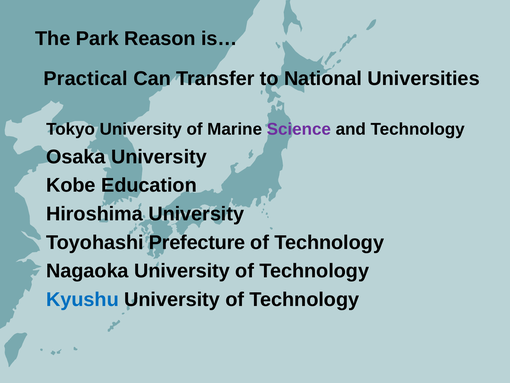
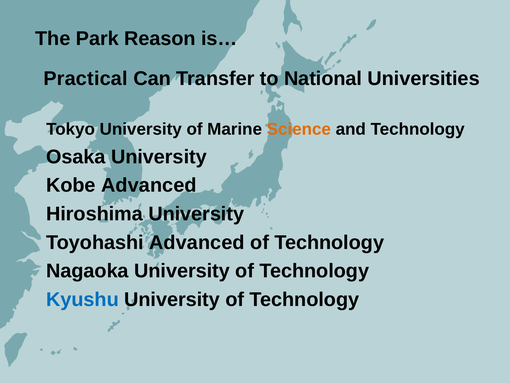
Science colour: purple -> orange (299, 129)
Kobe Education: Education -> Advanced (149, 185)
Toyohashi Prefecture: Prefecture -> Advanced (197, 242)
